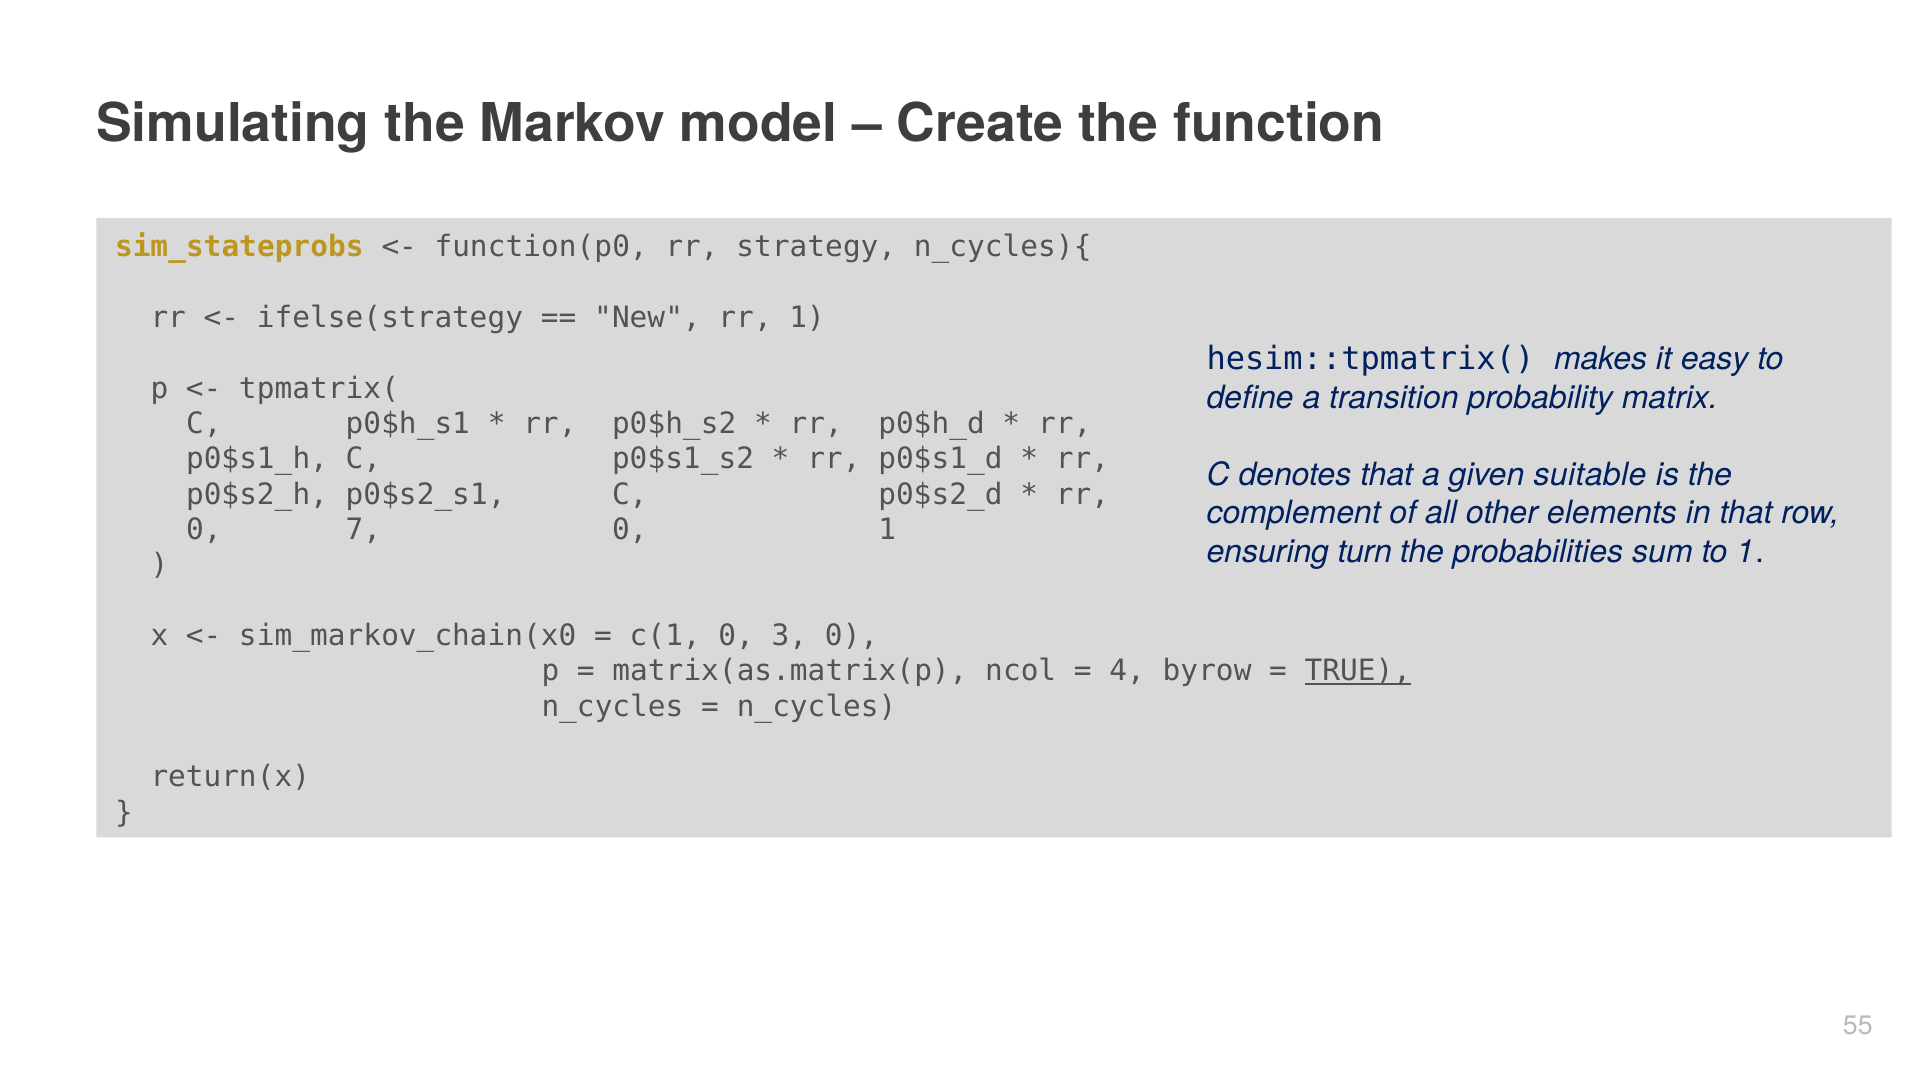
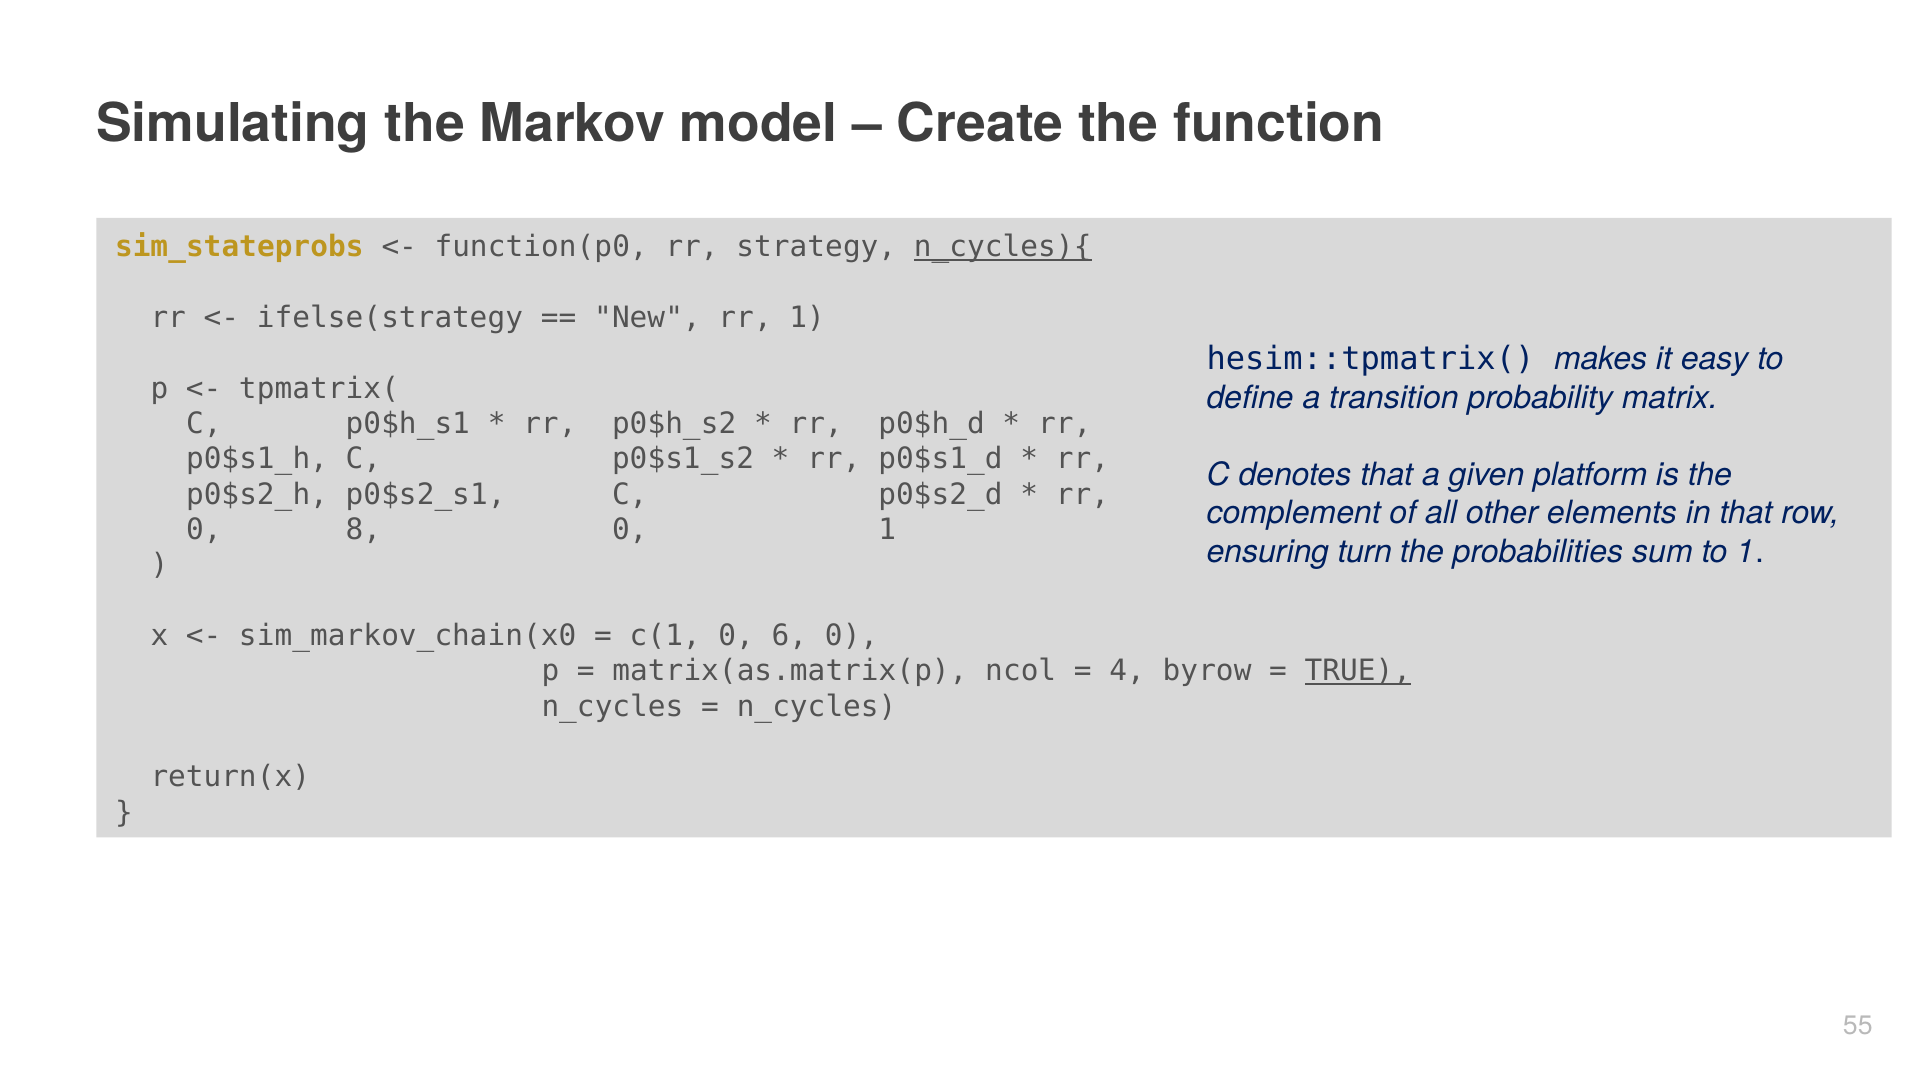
n_cycles){ underline: none -> present (1003, 247)
suitable: suitable -> platform (1590, 475)
7: 7 -> 8 (363, 530)
3: 3 -> 6 (789, 636)
